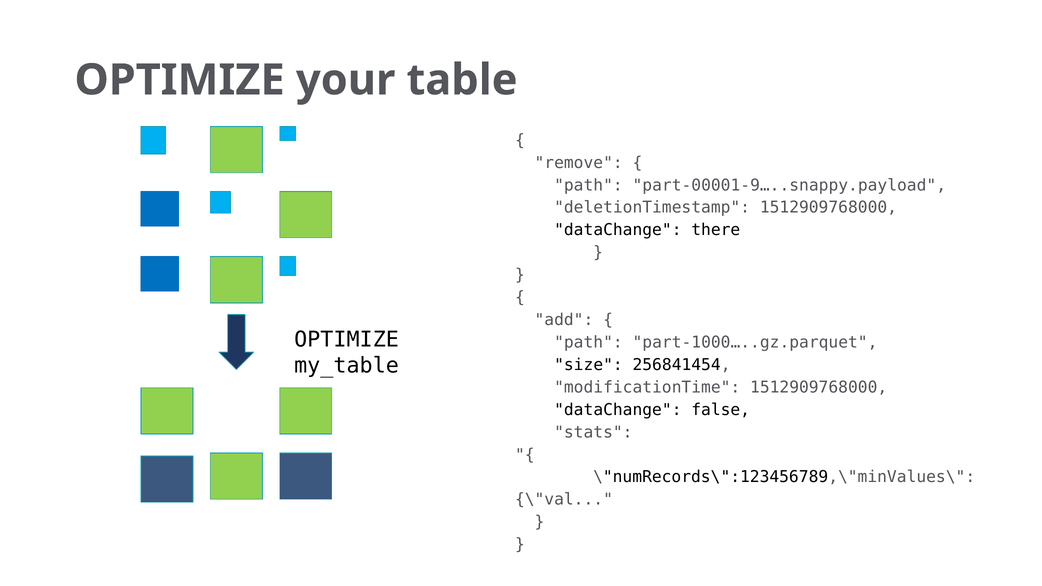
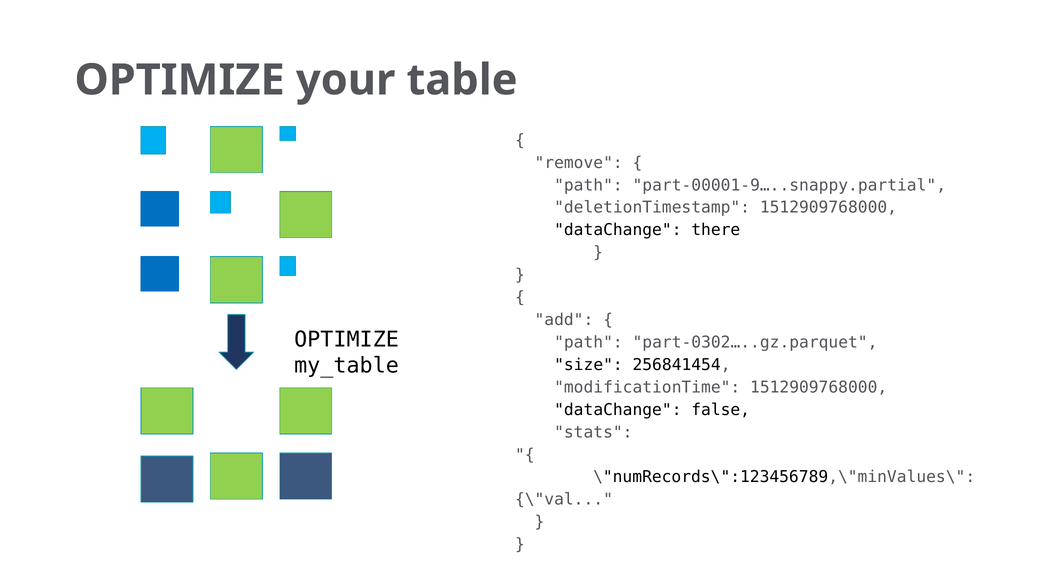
part-00001-9…..snappy.payload: part-00001-9…..snappy.payload -> part-00001-9…..snappy.partial (789, 185)
part-1000…..gz.parquet: part-1000…..gz.parquet -> part-0302…..gz.parquet (755, 342)
